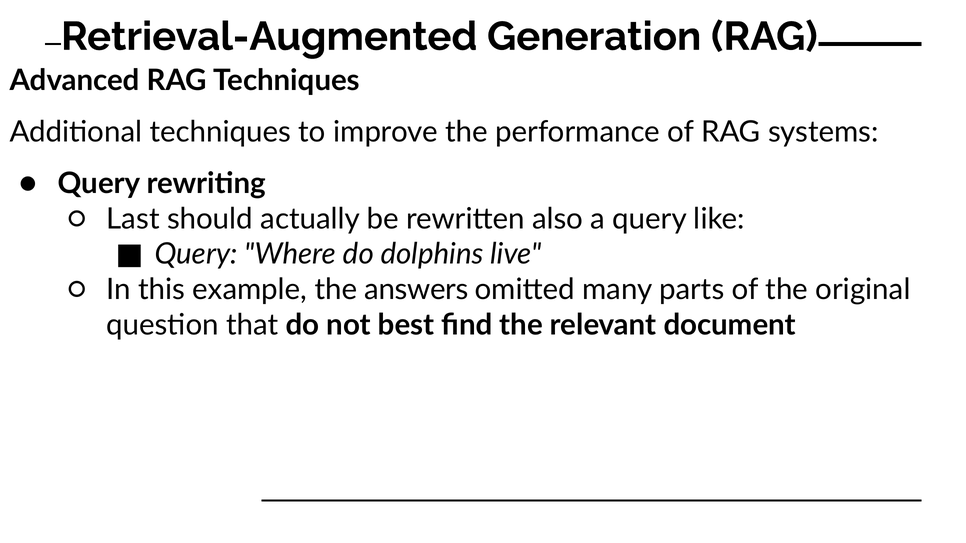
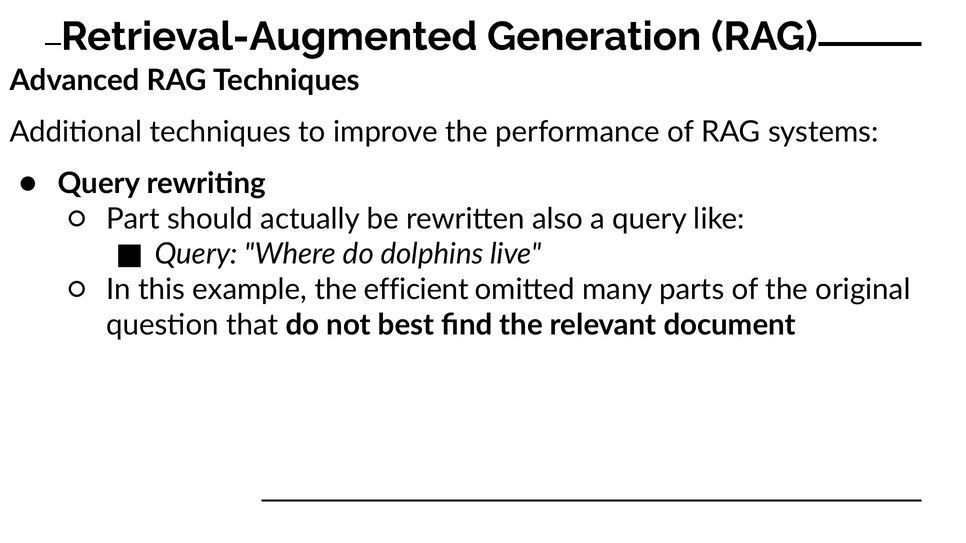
Last: Last -> Part (133, 219)
answers: answers -> efficient (416, 290)
